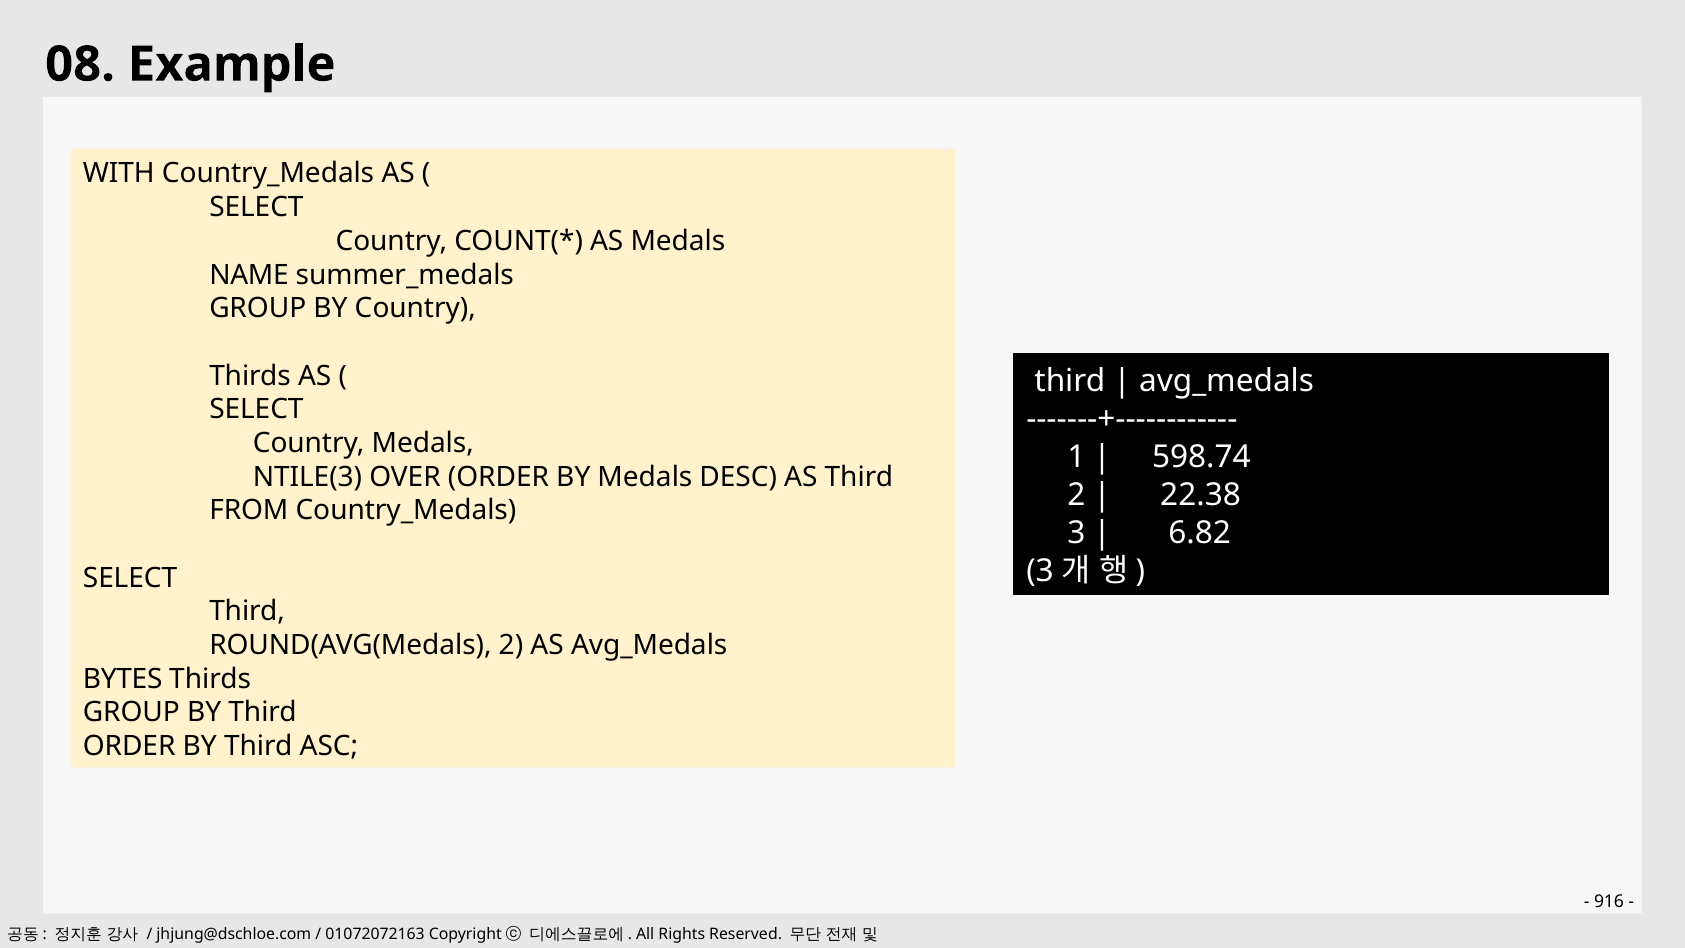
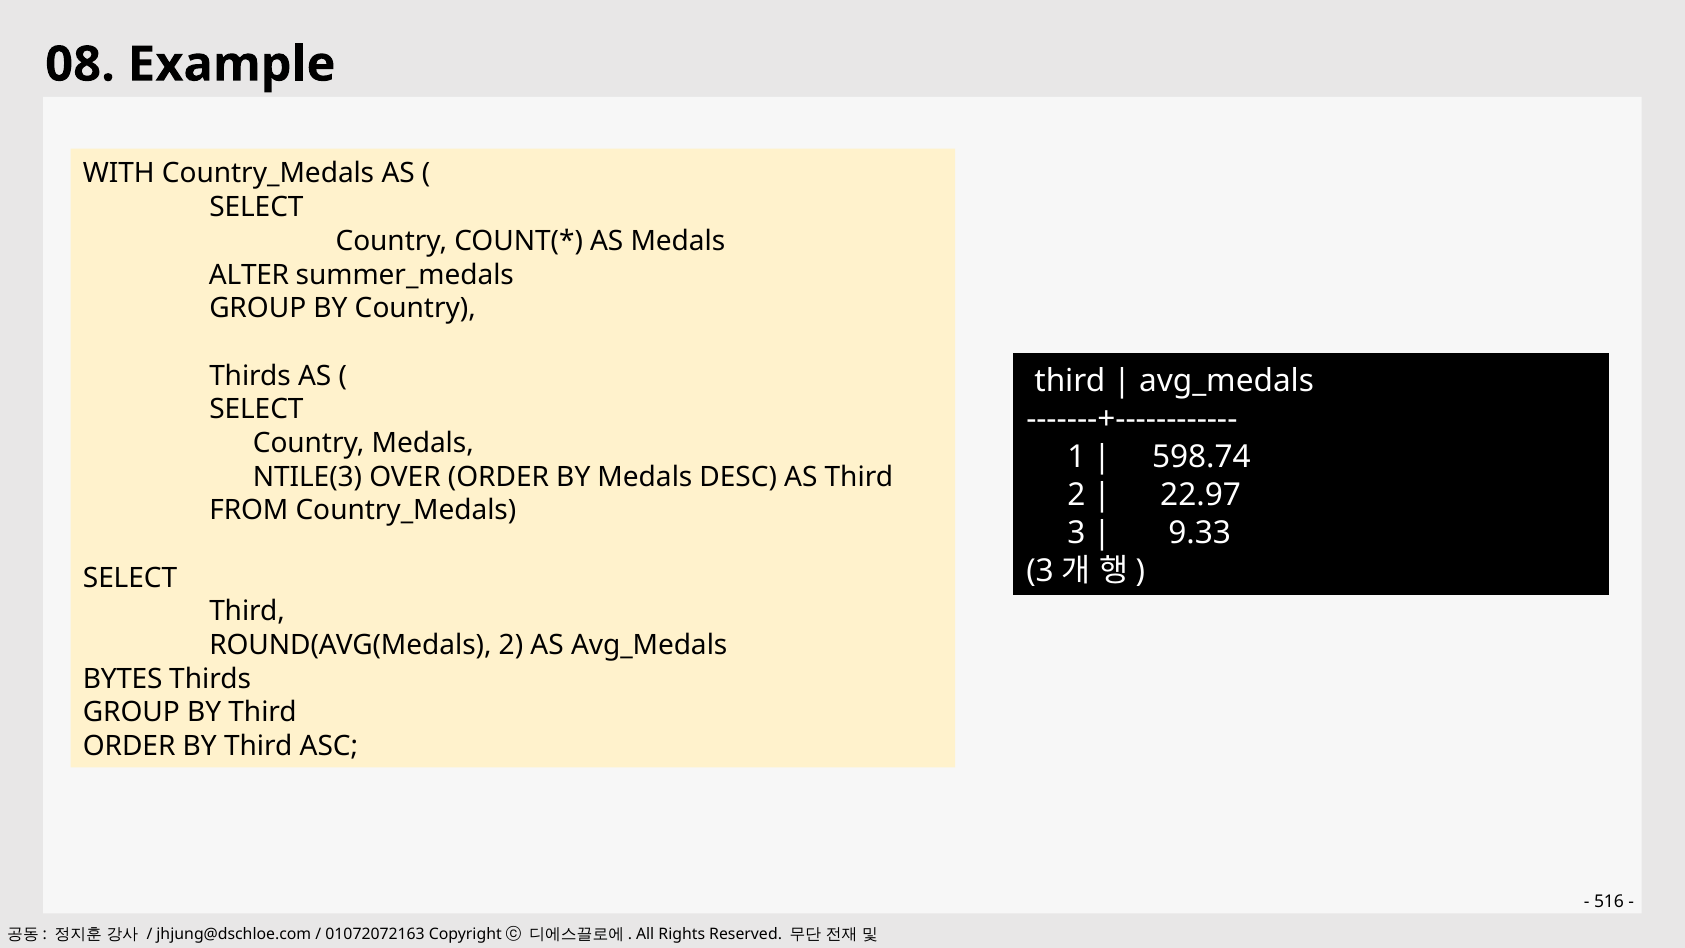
NAME: NAME -> ALTER (249, 275)
22.38: 22.38 -> 22.97 (1201, 495)
6.82: 6.82 -> 9.33 (1200, 533)
916: 916 -> 516 (1609, 901)
